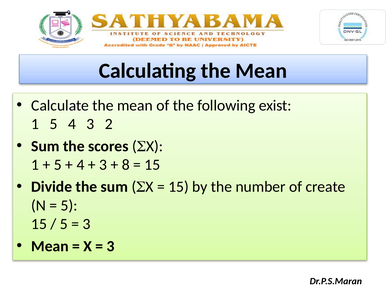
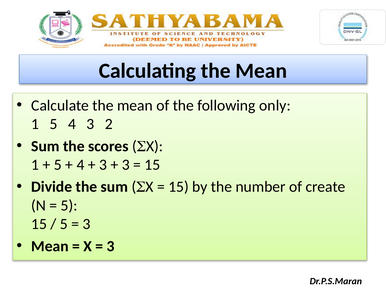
exist: exist -> only (275, 106)
8: 8 -> 3 (126, 165)
